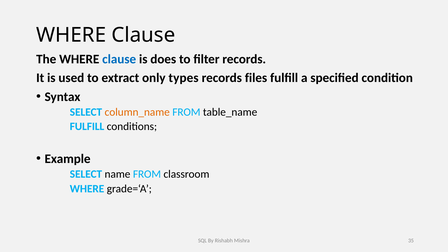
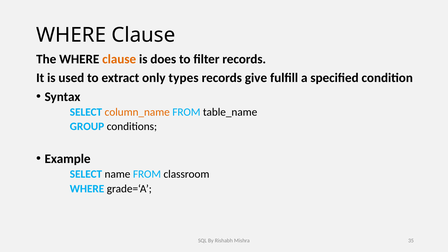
clause colour: blue -> orange (119, 59)
files: files -> give (256, 78)
FULFILL: FULFILL -> GROUP (87, 127)
